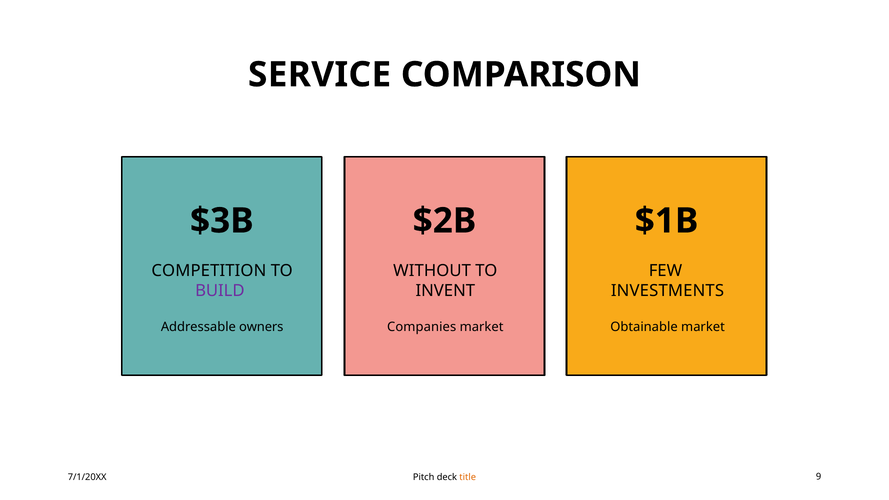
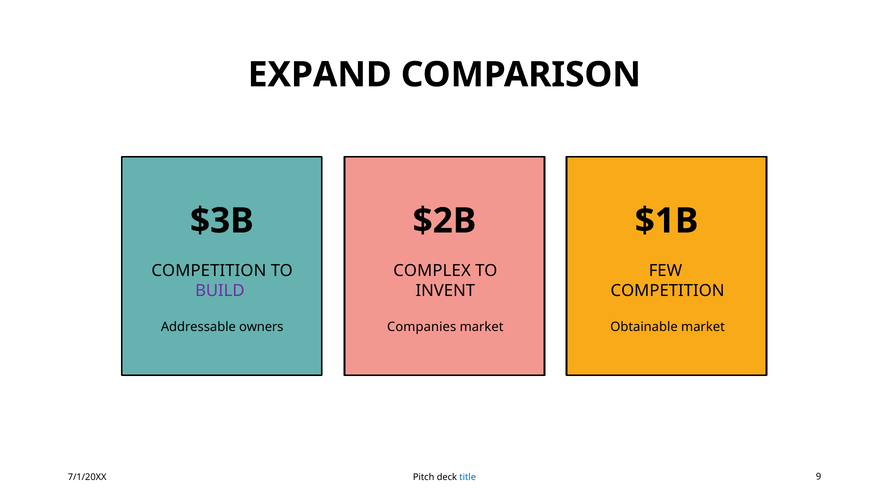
SERVICE: SERVICE -> EXPAND (320, 75)
WITHOUT: WITHOUT -> COMPLEX (432, 271)
INVESTMENTS: INVESTMENTS -> COMPETITION (668, 291)
title colour: orange -> blue (468, 477)
